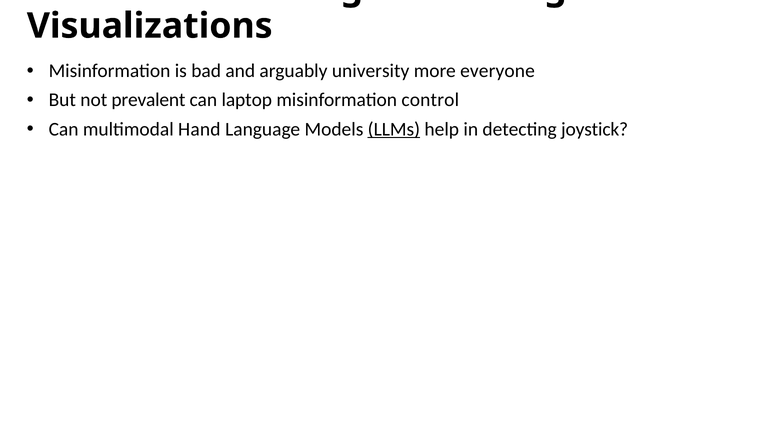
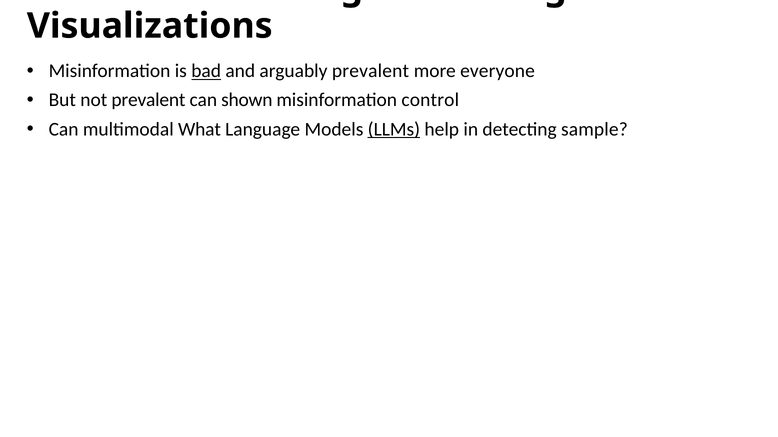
bad underline: none -> present (206, 71)
arguably university: university -> prevalent (371, 71)
laptop: laptop -> shown (247, 100)
Hand: Hand -> What (199, 129)
joystick: joystick -> sample (594, 129)
